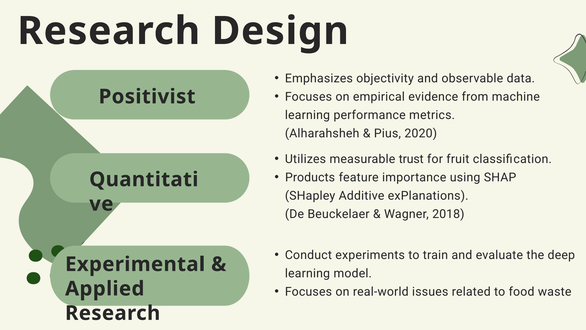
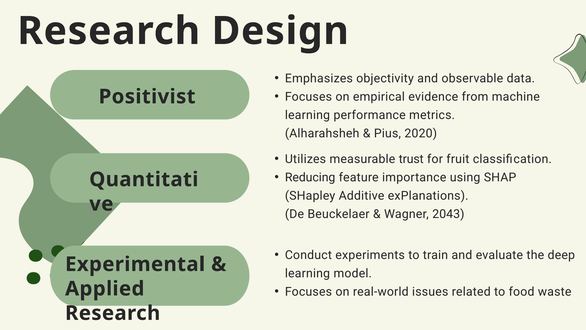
Products: Products -> Reducing (310, 177)
2018: 2018 -> 2043 (448, 214)
